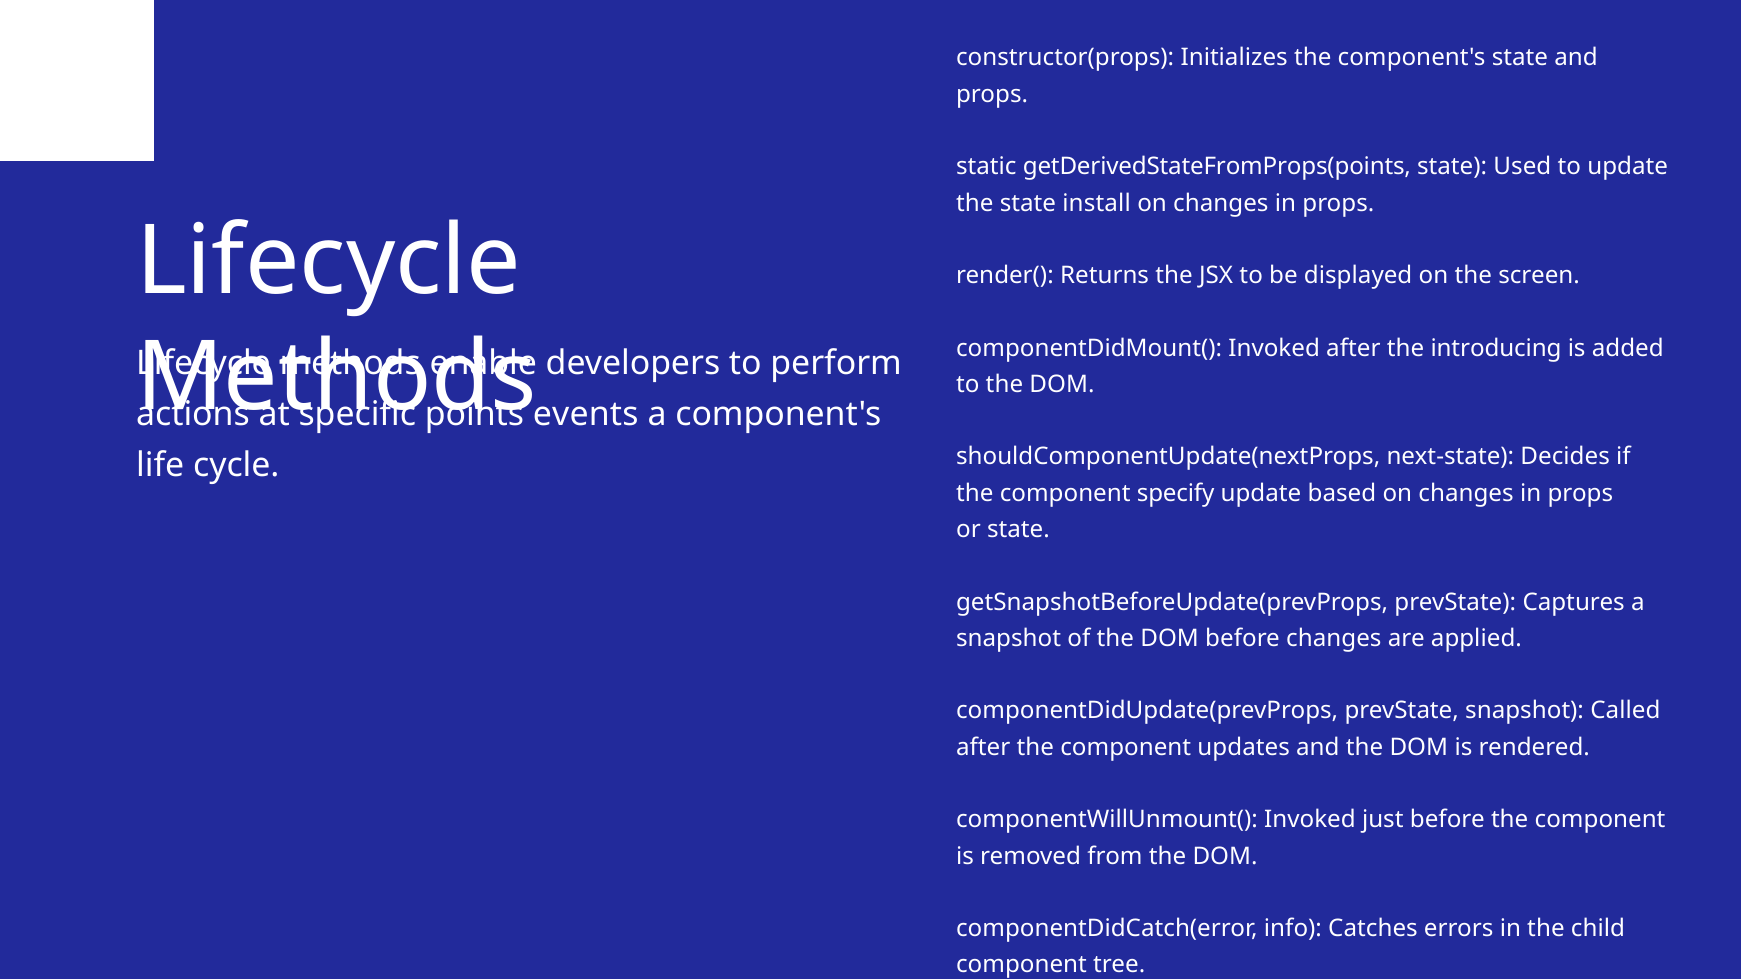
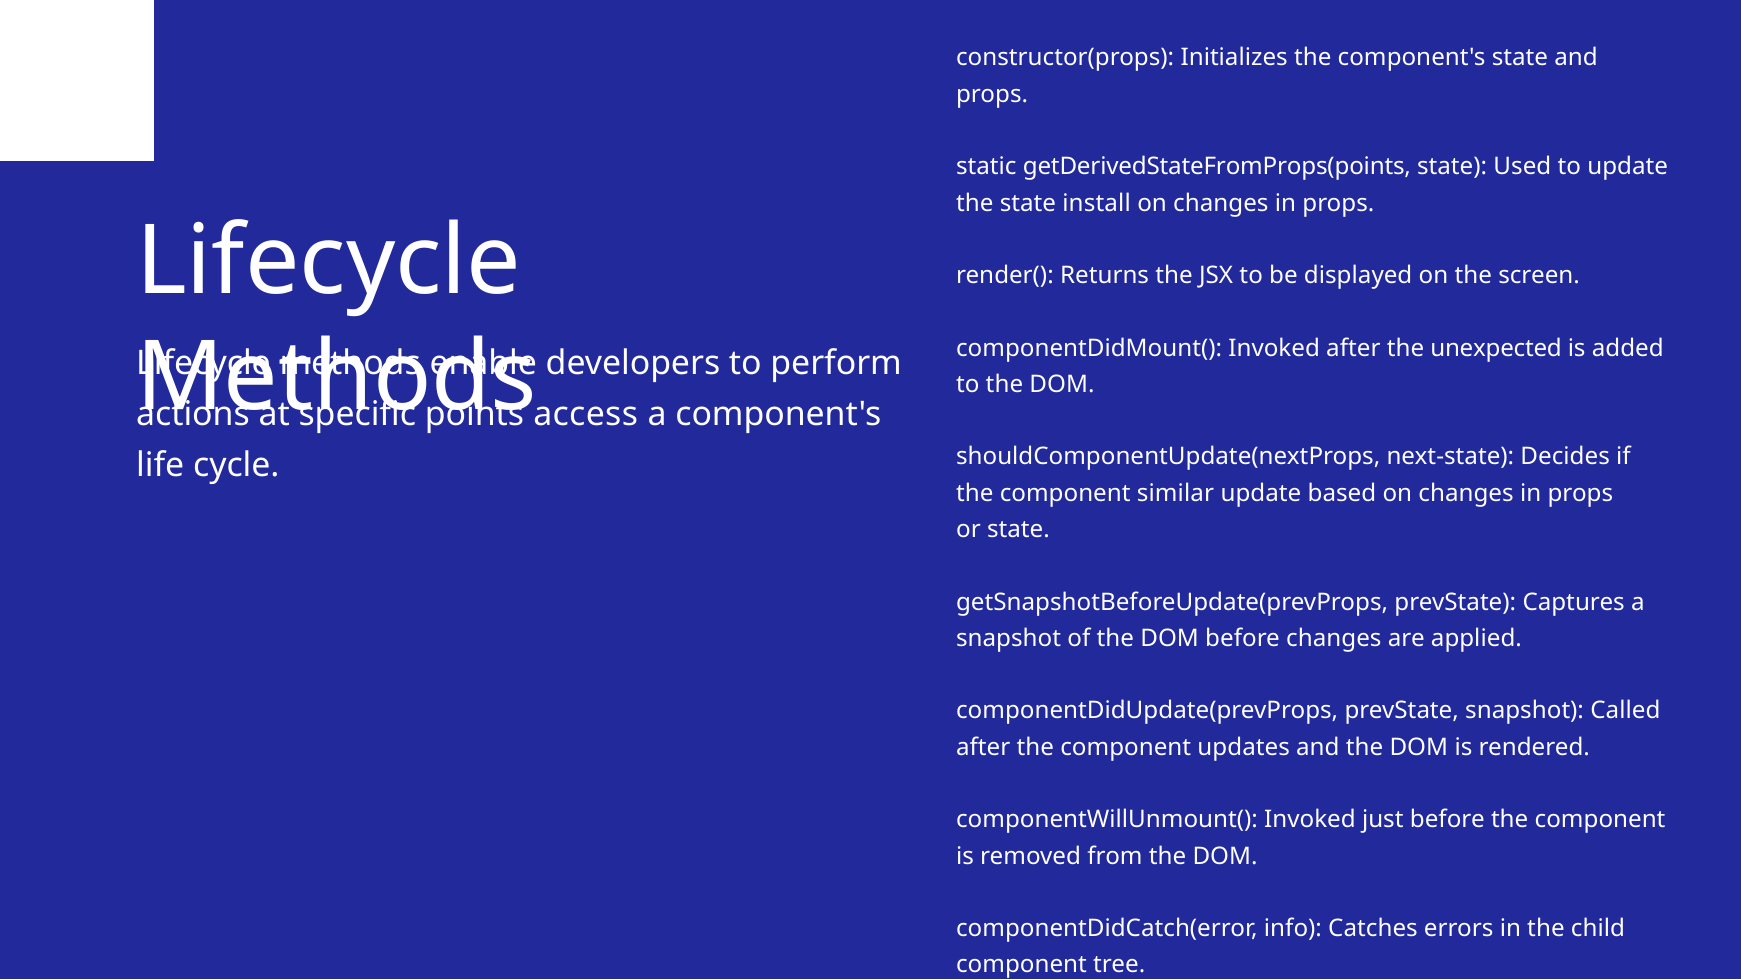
introducing: introducing -> unexpected (1496, 348)
events: events -> access (586, 415)
specify: specify -> similar (1176, 493)
